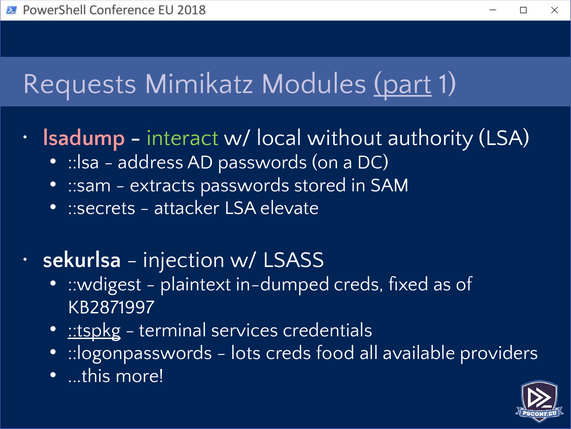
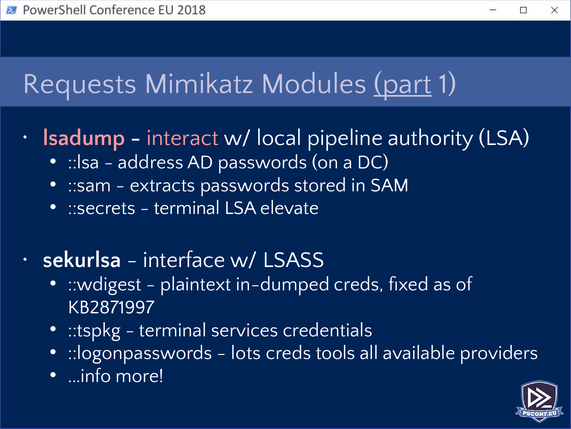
interact colour: light green -> pink (183, 137)
without: without -> pipeline (345, 137)
attacker: attacker -> terminal (187, 208)
injection: injection -> interface (184, 259)
::tspkg underline: present -> none (94, 330)
food: food -> tools (336, 352)
...this: ...this -> ...info (89, 375)
